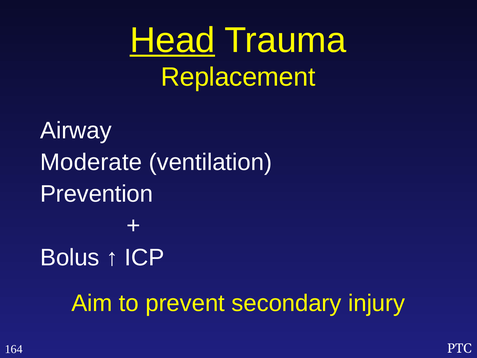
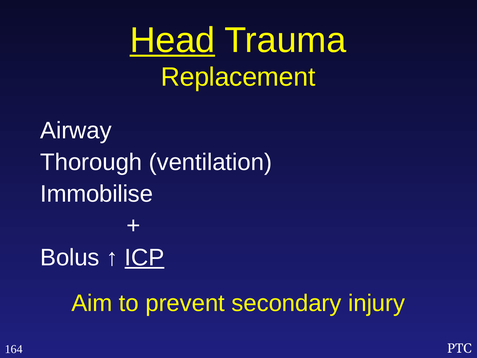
Moderate: Moderate -> Thorough (91, 162)
Prevention: Prevention -> Immobilise (97, 194)
ICP underline: none -> present (144, 257)
